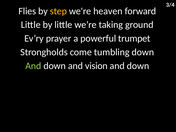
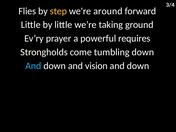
heaven: heaven -> around (108, 11)
trumpet: trumpet -> requires (134, 38)
And colour: light green -> light blue (33, 66)
